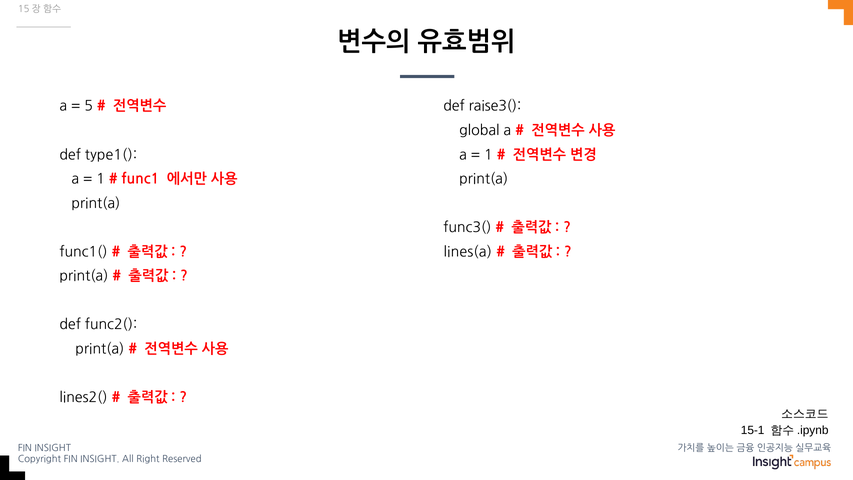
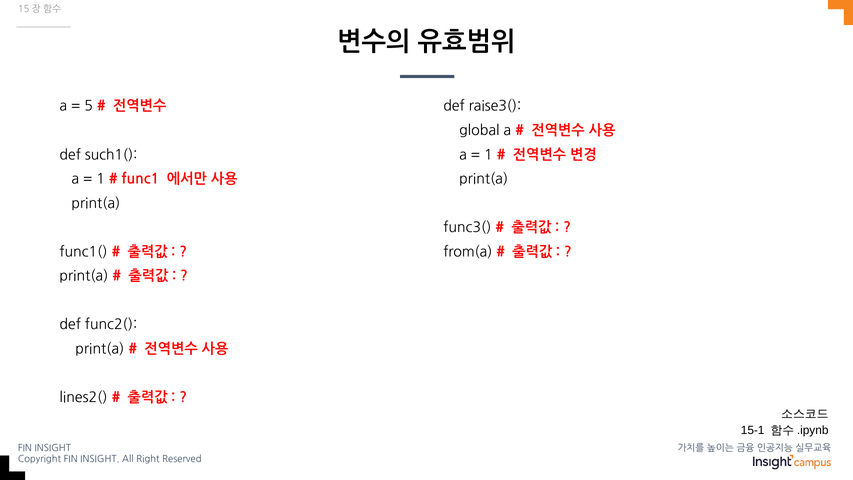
type1(: type1( -> such1( (111, 155)
lines(a: lines(a -> from(a (468, 252)
